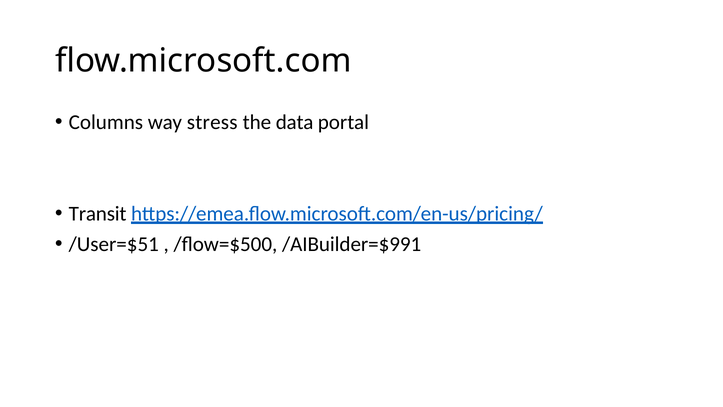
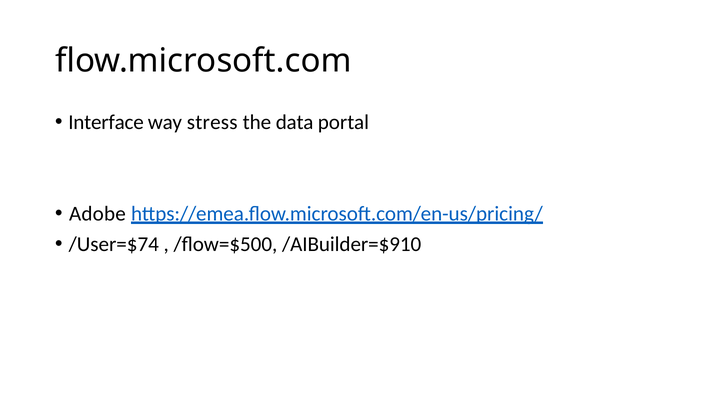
Columns: Columns -> Interface (106, 122)
Transit: Transit -> Adobe (97, 214)
/User=$51: /User=$51 -> /User=$74 (114, 244)
/AIBuilder=$991: /AIBuilder=$991 -> /AIBuilder=$910 (352, 244)
